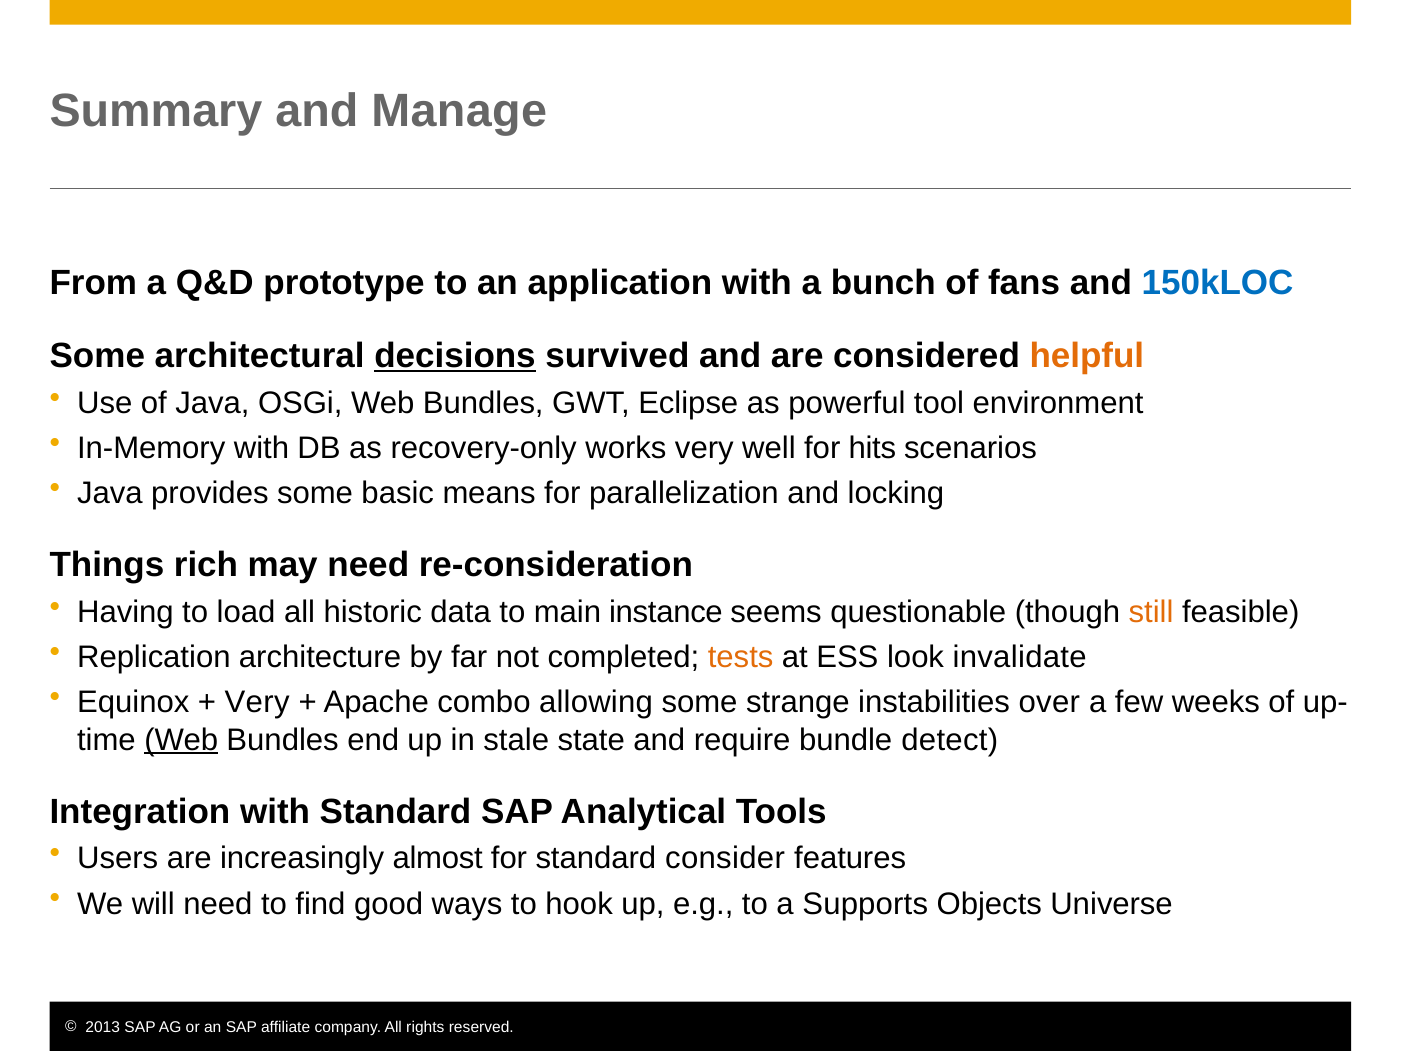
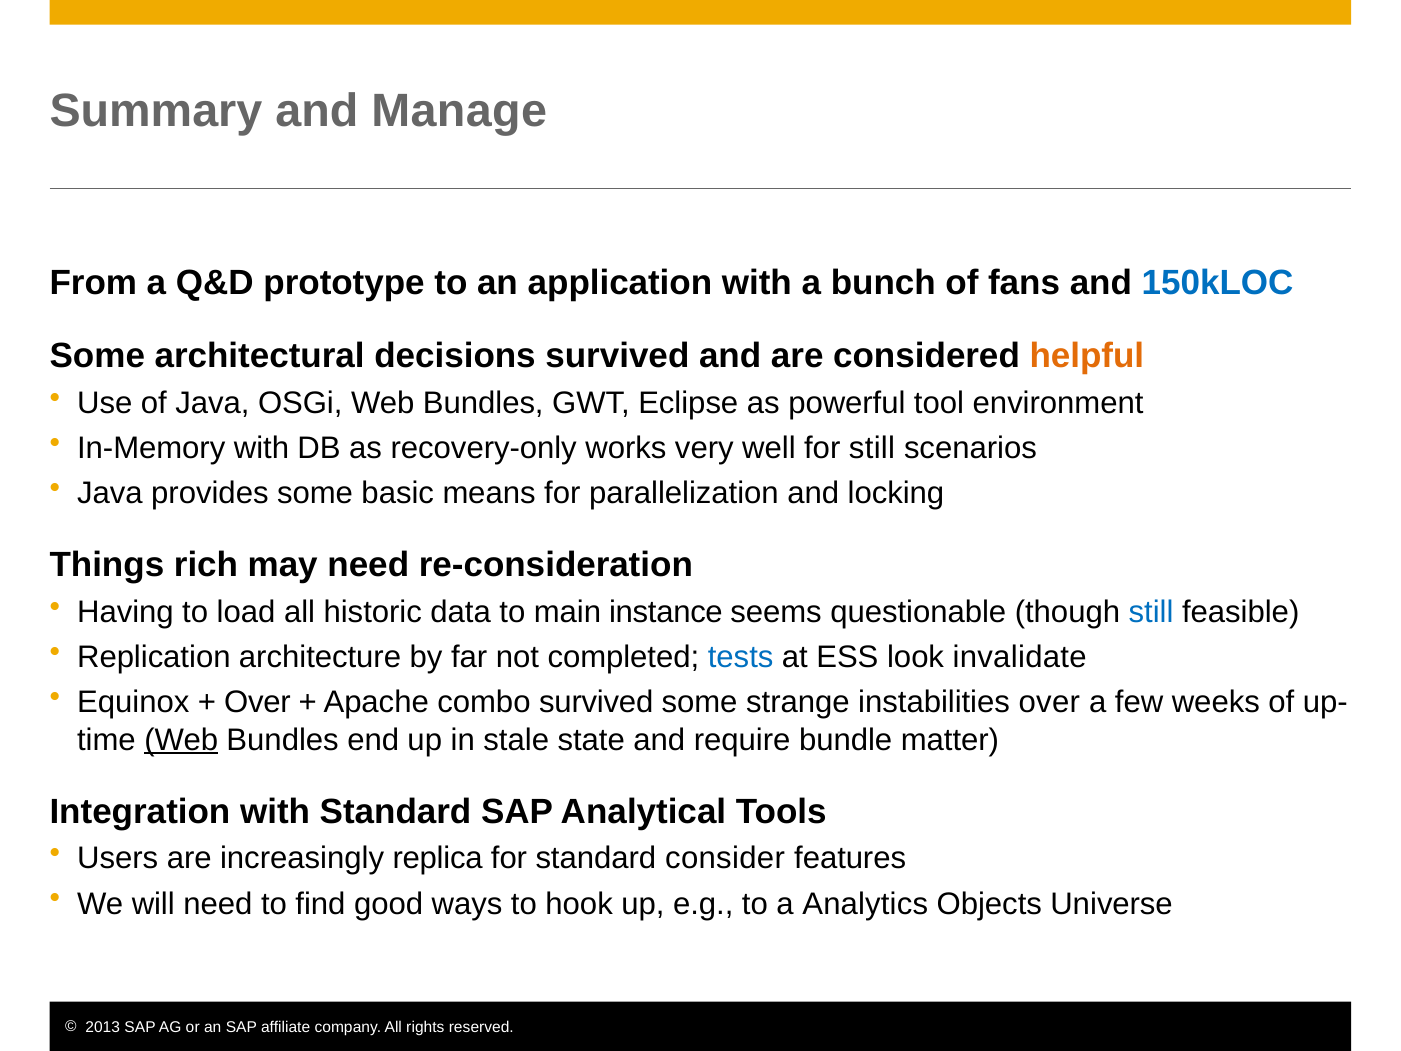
decisions underline: present -> none (455, 356)
for hits: hits -> still (872, 448)
still colour: orange -> blue (1151, 612)
tests colour: orange -> blue (741, 657)
Very: Very -> Over (257, 702)
combo allowing: allowing -> survived (596, 702)
detect: detect -> matter (950, 740)
almost: almost -> replica (438, 858)
Supports: Supports -> Analytics (865, 904)
